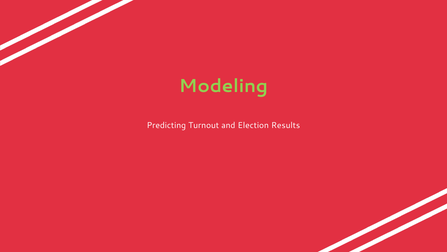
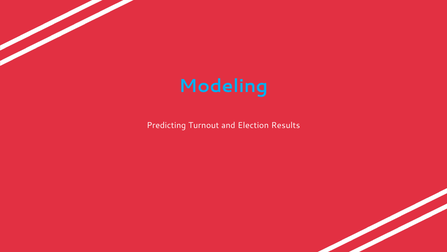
Modeling colour: light green -> light blue (224, 86)
